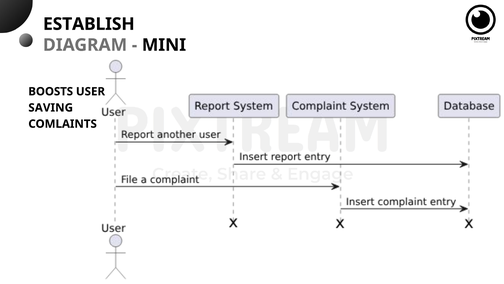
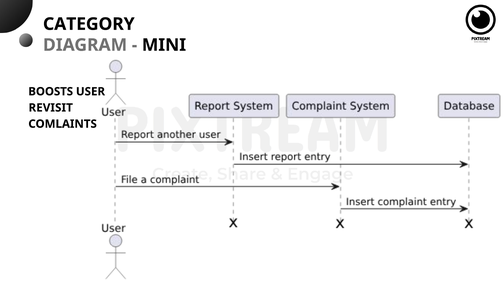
ESTABLISH: ESTABLISH -> CATEGORY (89, 24)
SAVING: SAVING -> REVISIT (51, 108)
